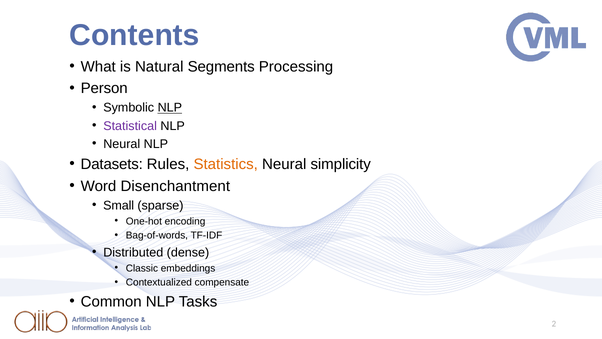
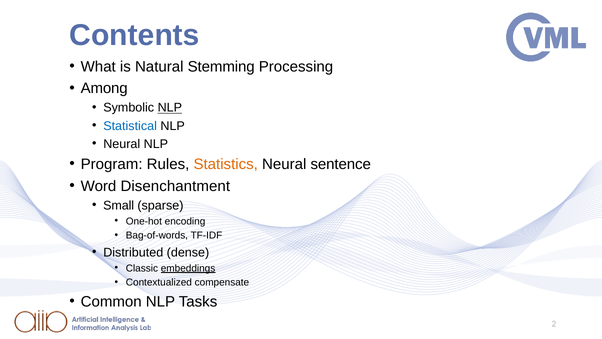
Segments: Segments -> Stemming (221, 67)
Person: Person -> Among (104, 88)
Statistical colour: purple -> blue (130, 126)
Datasets: Datasets -> Program (112, 164)
simplicity: simplicity -> sentence (341, 164)
embeddings underline: none -> present (188, 268)
